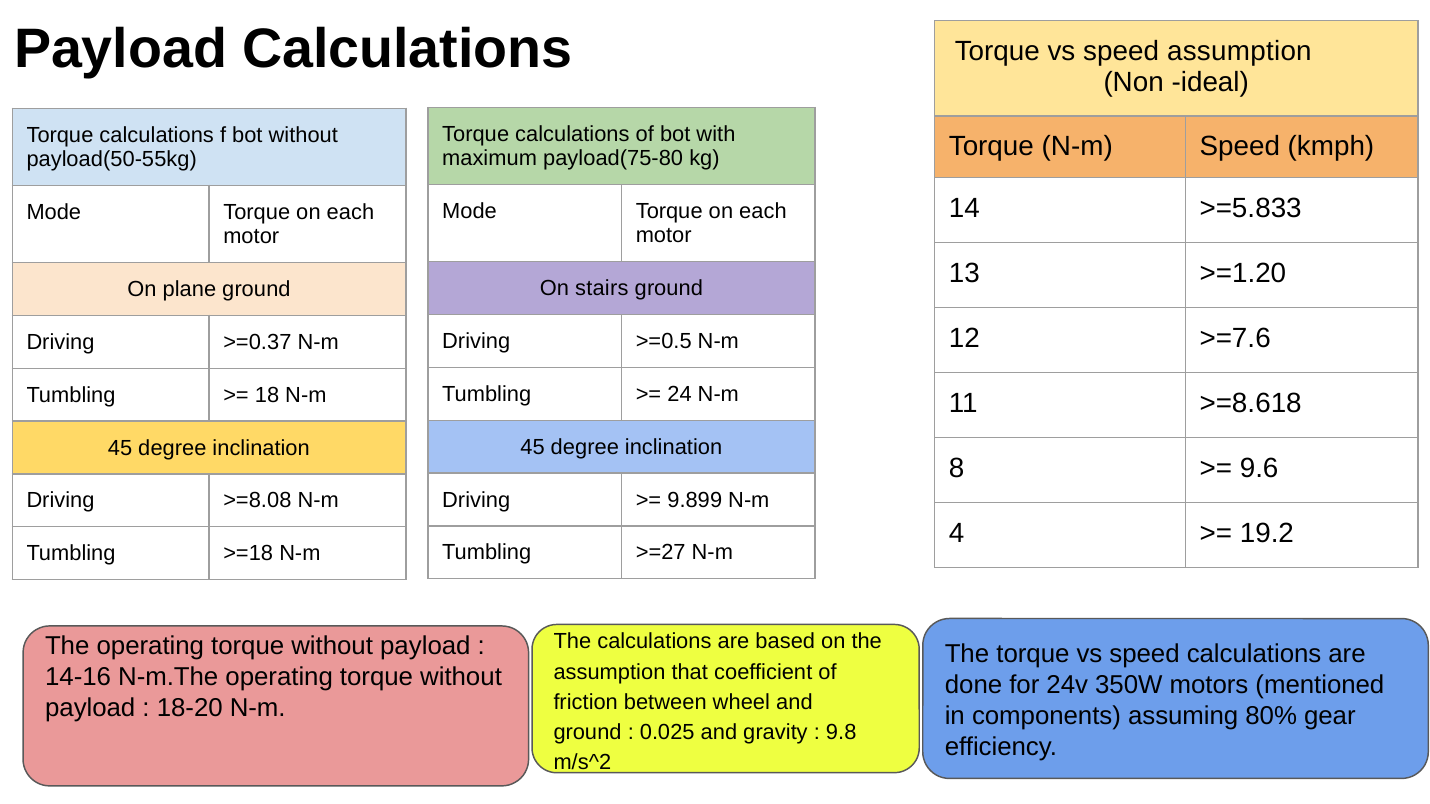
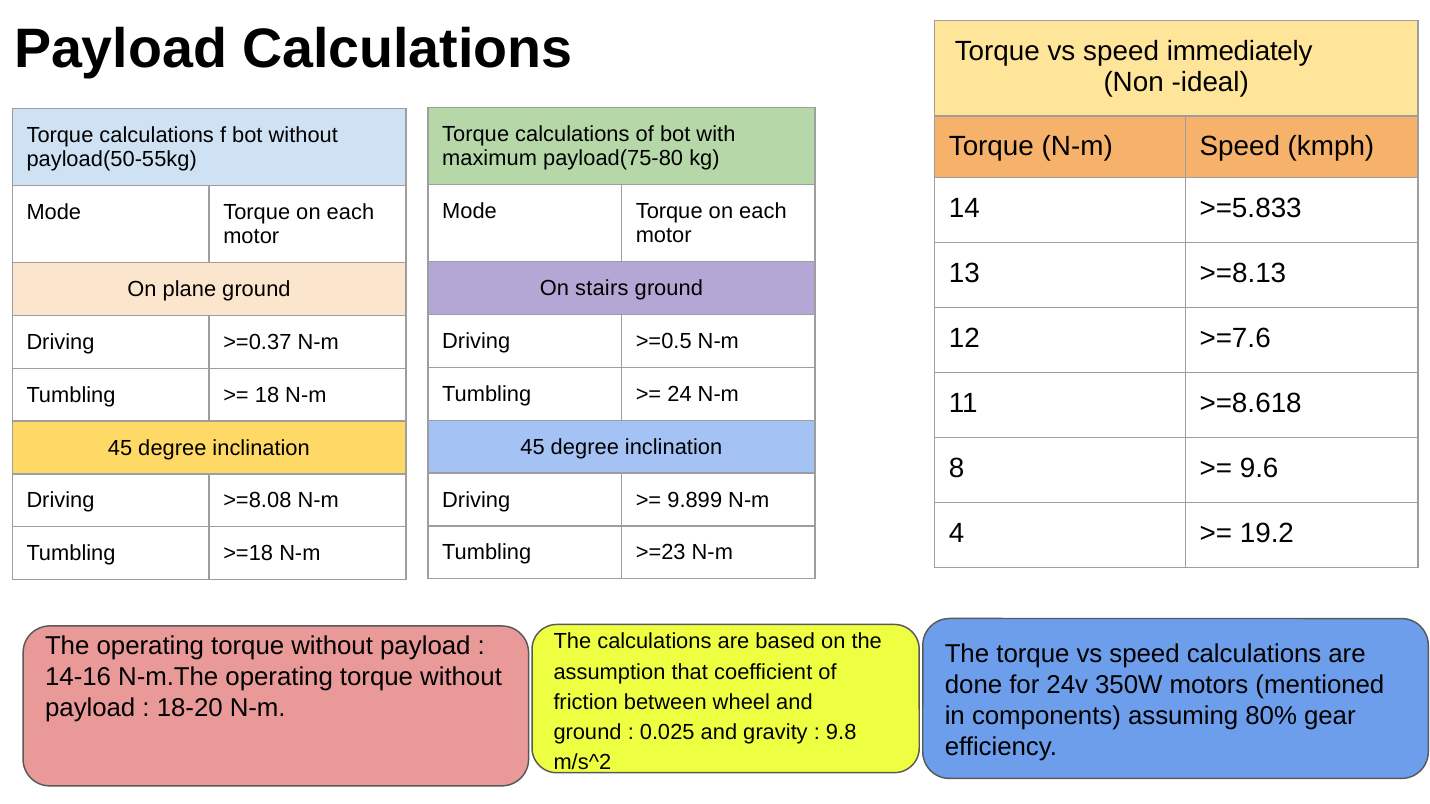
speed assumption: assumption -> immediately (1240, 51)
>=1.20: >=1.20 -> >=8.13 (1243, 273)
>=27: >=27 -> >=23 (661, 553)
